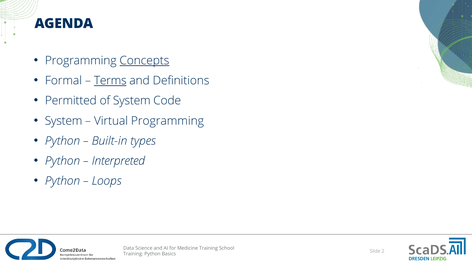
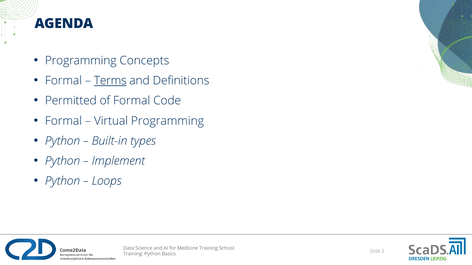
Concepts underline: present -> none (144, 61)
of System: System -> Formal (132, 101)
System: System -> Formal (63, 121)
Interpreted: Interpreted -> Implement (118, 161)
